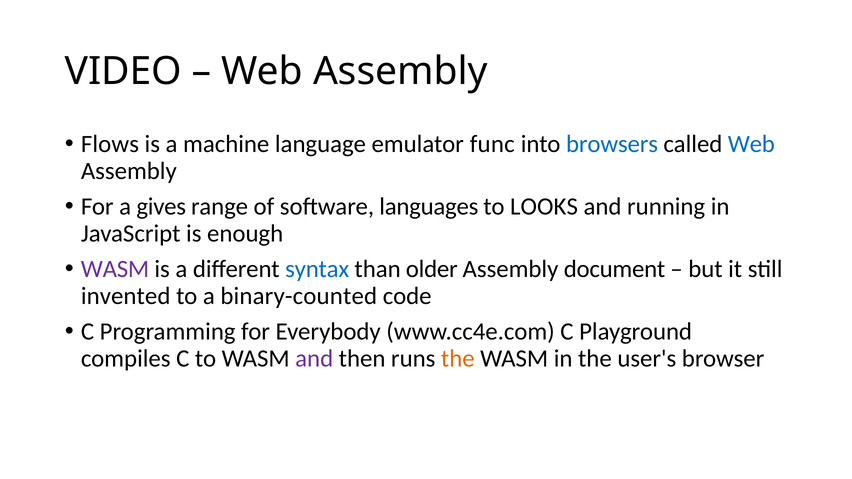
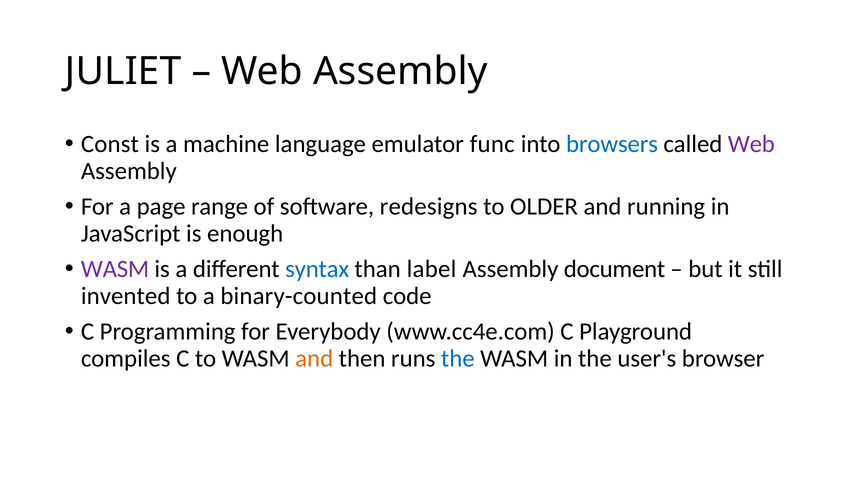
VIDEO: VIDEO -> JULIET (123, 72)
Flows: Flows -> Const (110, 144)
Web colour: blue -> purple (751, 144)
gives: gives -> page (161, 207)
languages: languages -> redesigns (429, 207)
LOOKS: LOOKS -> OLDER (544, 207)
older: older -> label (432, 269)
and colour: purple -> orange (314, 359)
the colour: orange -> blue (458, 359)
